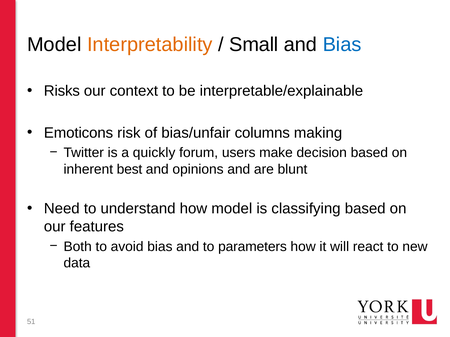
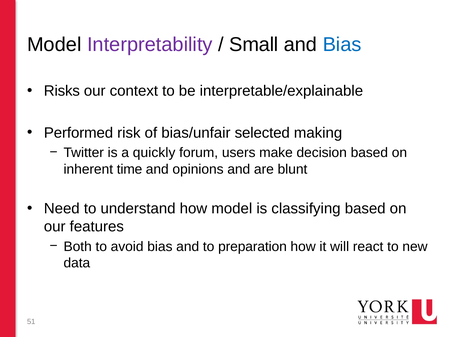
Interpretability colour: orange -> purple (150, 45)
Emoticons: Emoticons -> Performed (79, 133)
columns: columns -> selected (262, 133)
best: best -> time (130, 169)
parameters: parameters -> preparation (252, 247)
